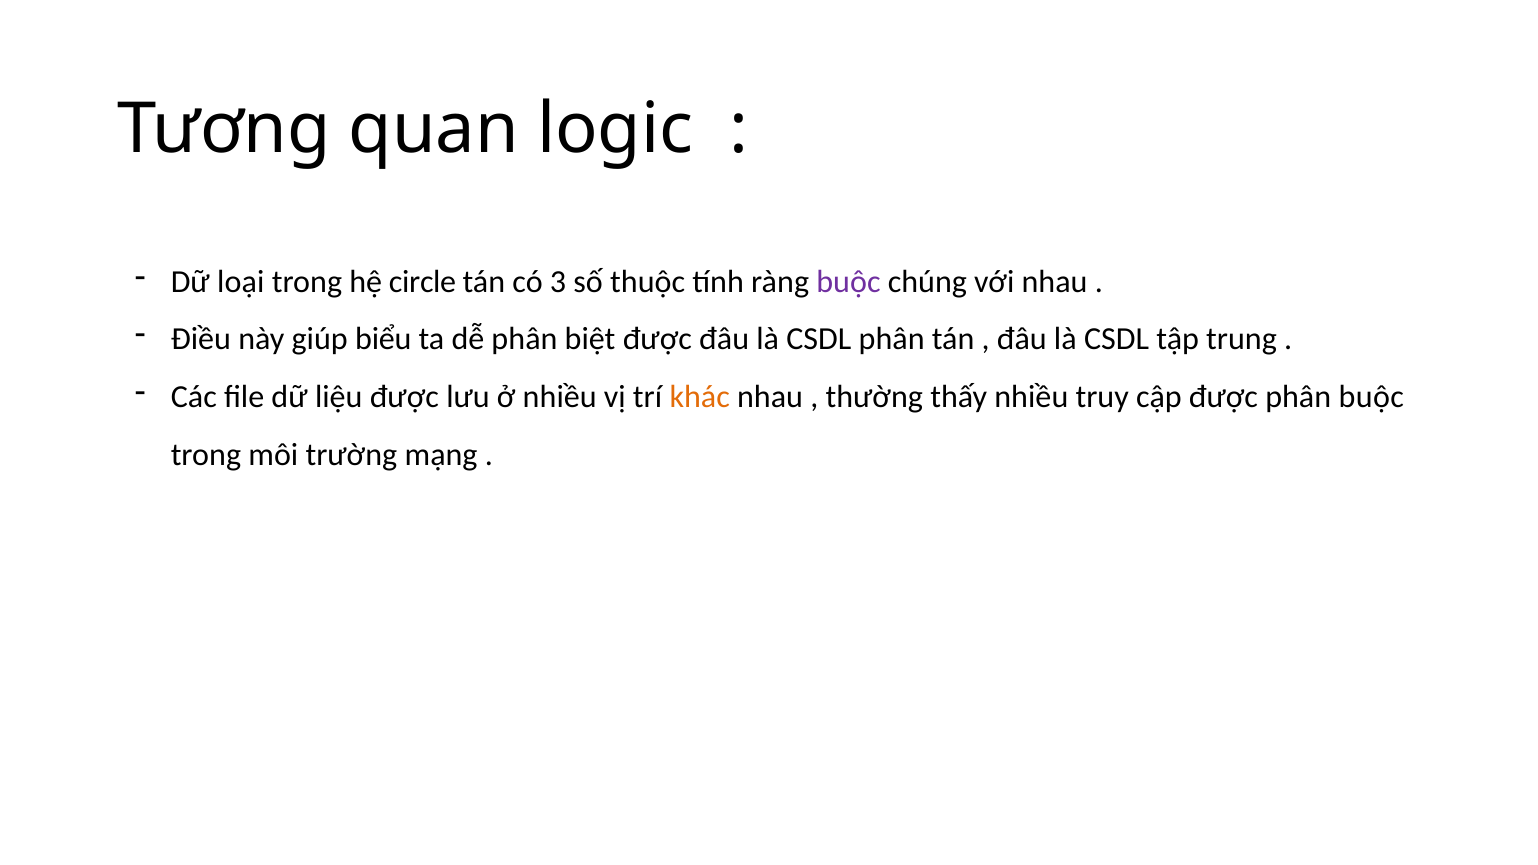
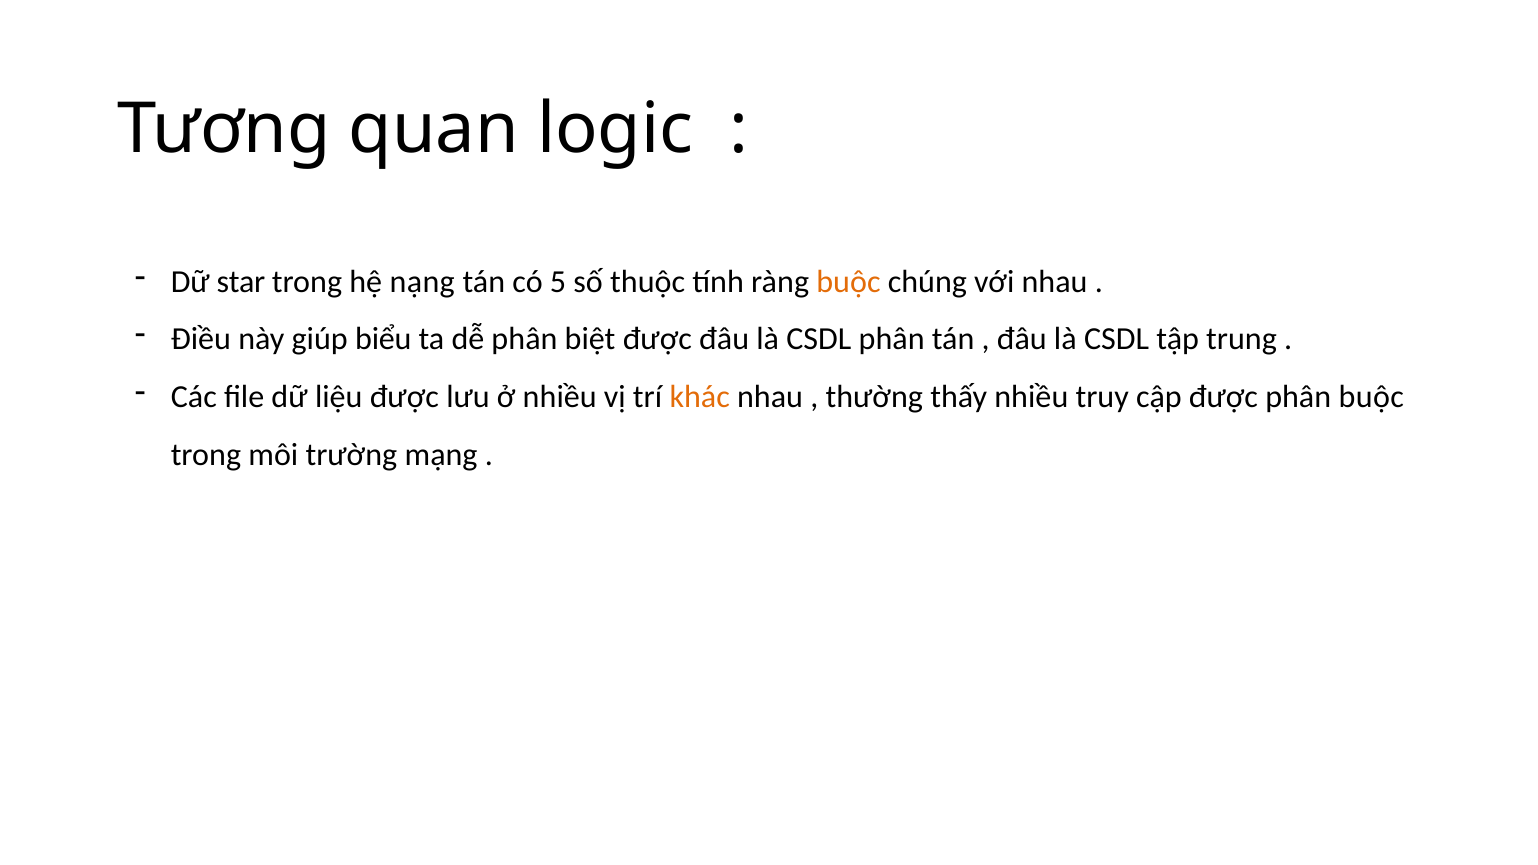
loại: loại -> star (241, 282)
circle: circle -> nạng (422, 282)
3: 3 -> 5 (558, 282)
buộc colour: purple -> orange (848, 282)
